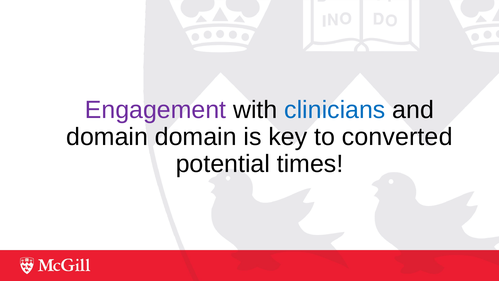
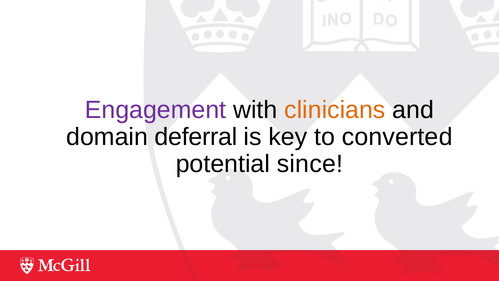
clinicians colour: blue -> orange (335, 110)
domain domain: domain -> deferral (196, 137)
times: times -> since (310, 164)
